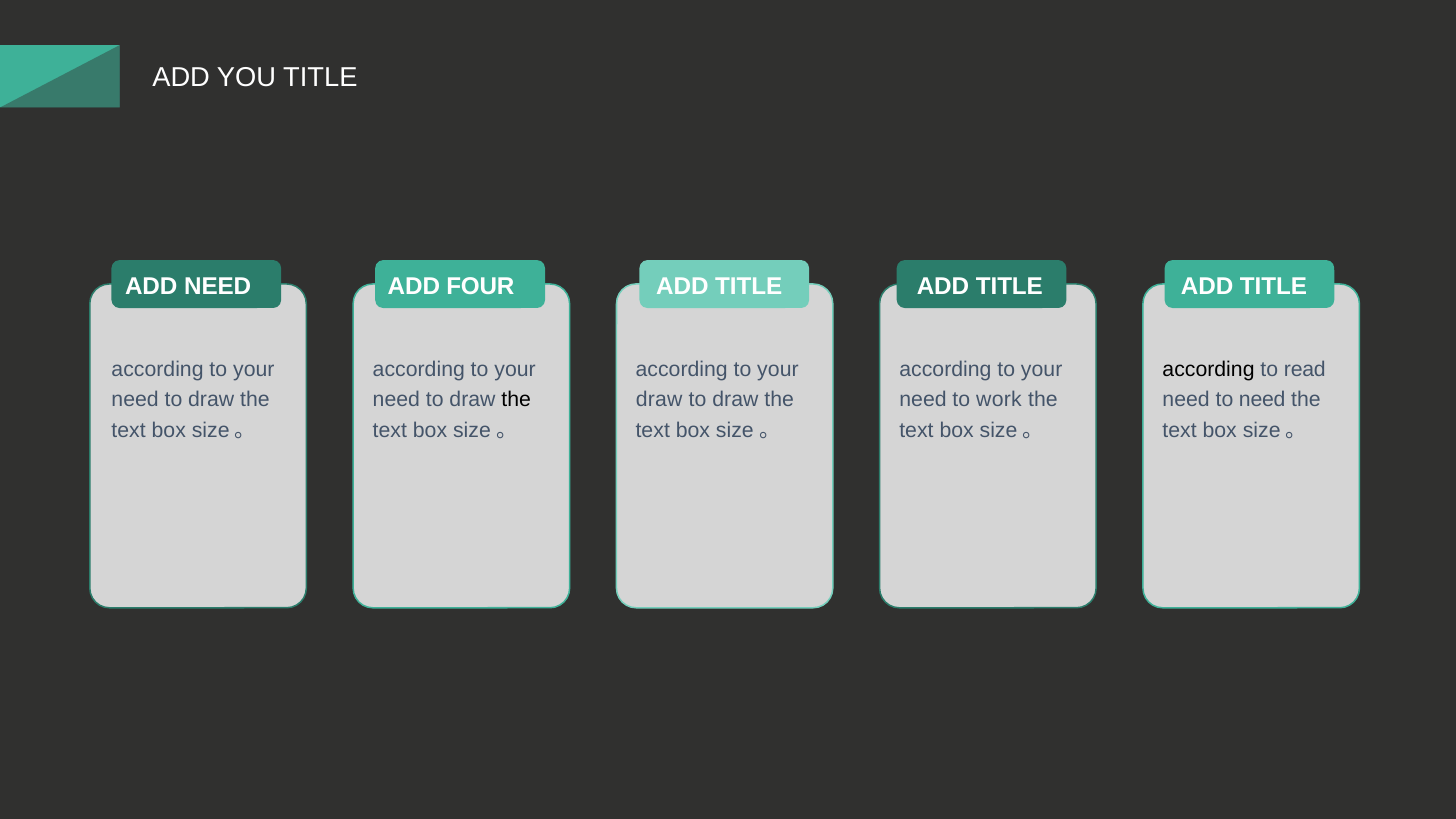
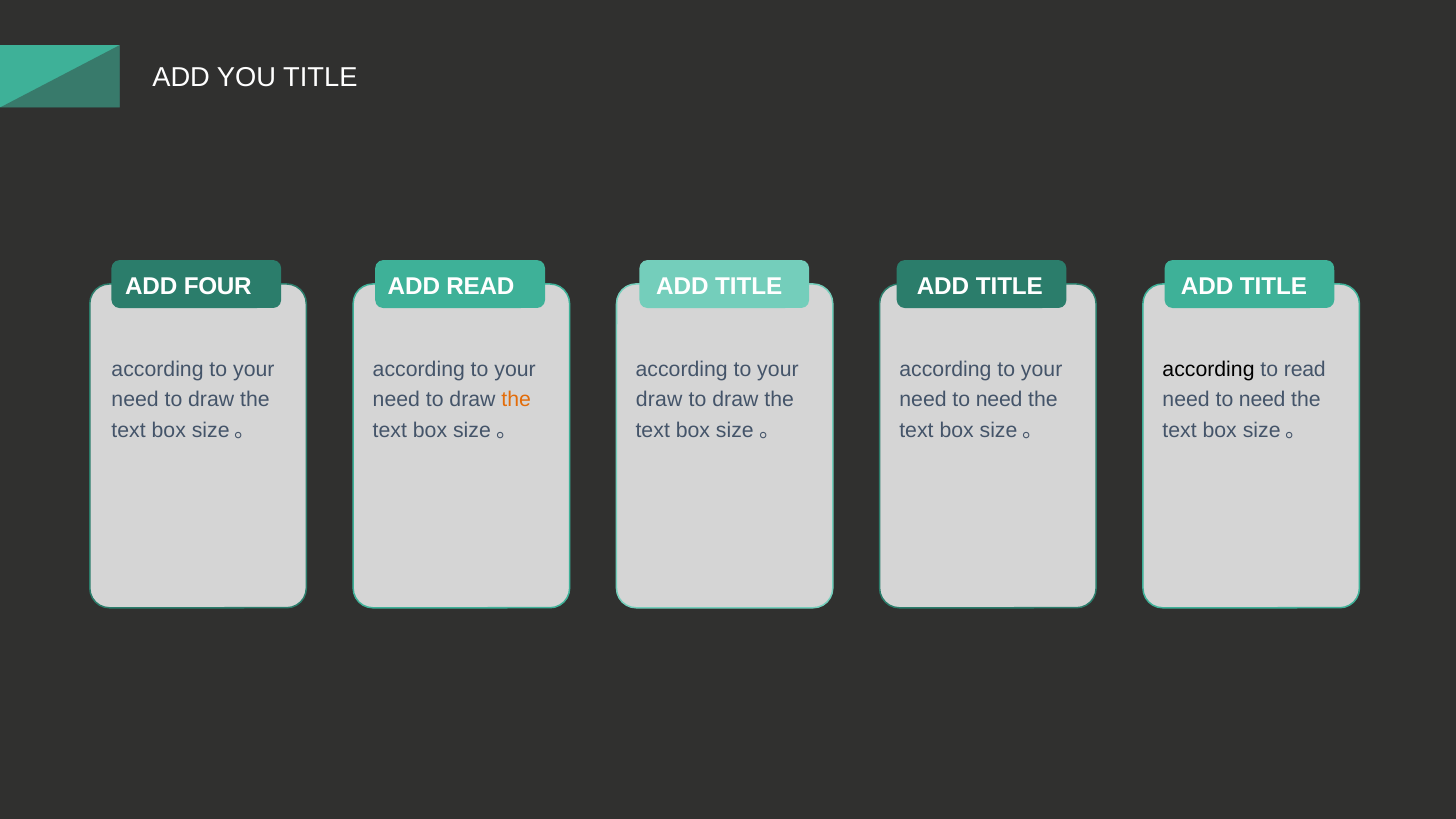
ADD NEED: NEED -> FOUR (218, 287)
ADD FOUR: FOUR -> READ (480, 287)
the colour: black -> orange (516, 400)
work: work -> need (999, 400)
